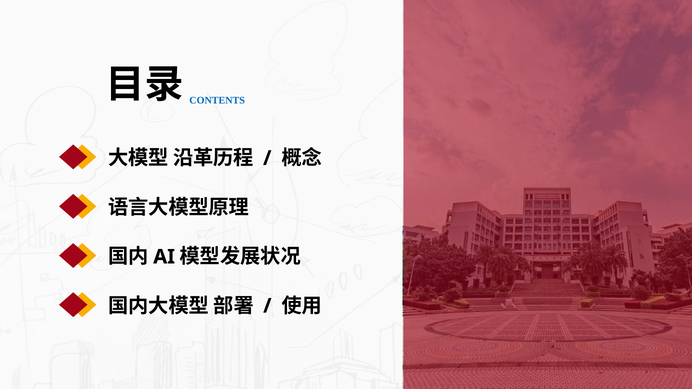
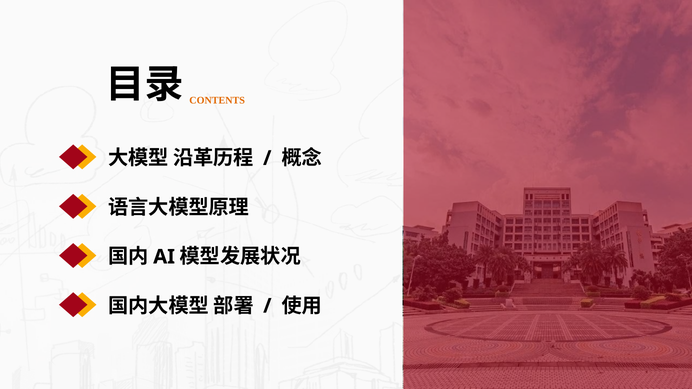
CONTENTS colour: blue -> orange (217, 100)
